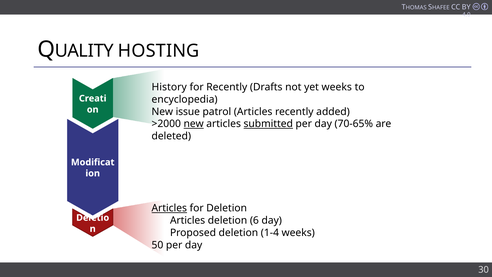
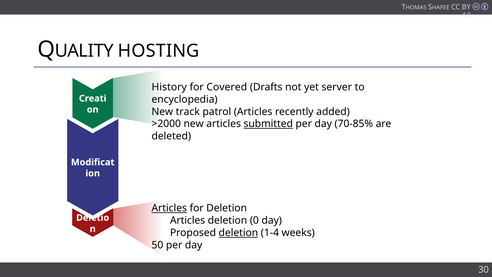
for Recently: Recently -> Covered (227, 87)
yet weeks: weeks -> server (337, 87)
issue: issue -> track (188, 112)
new underline: present -> none (194, 124)
70-65%: 70-65% -> 70-85% (354, 124)
6: 6 -> 0 (254, 220)
deletion underline: none -> present (238, 233)
